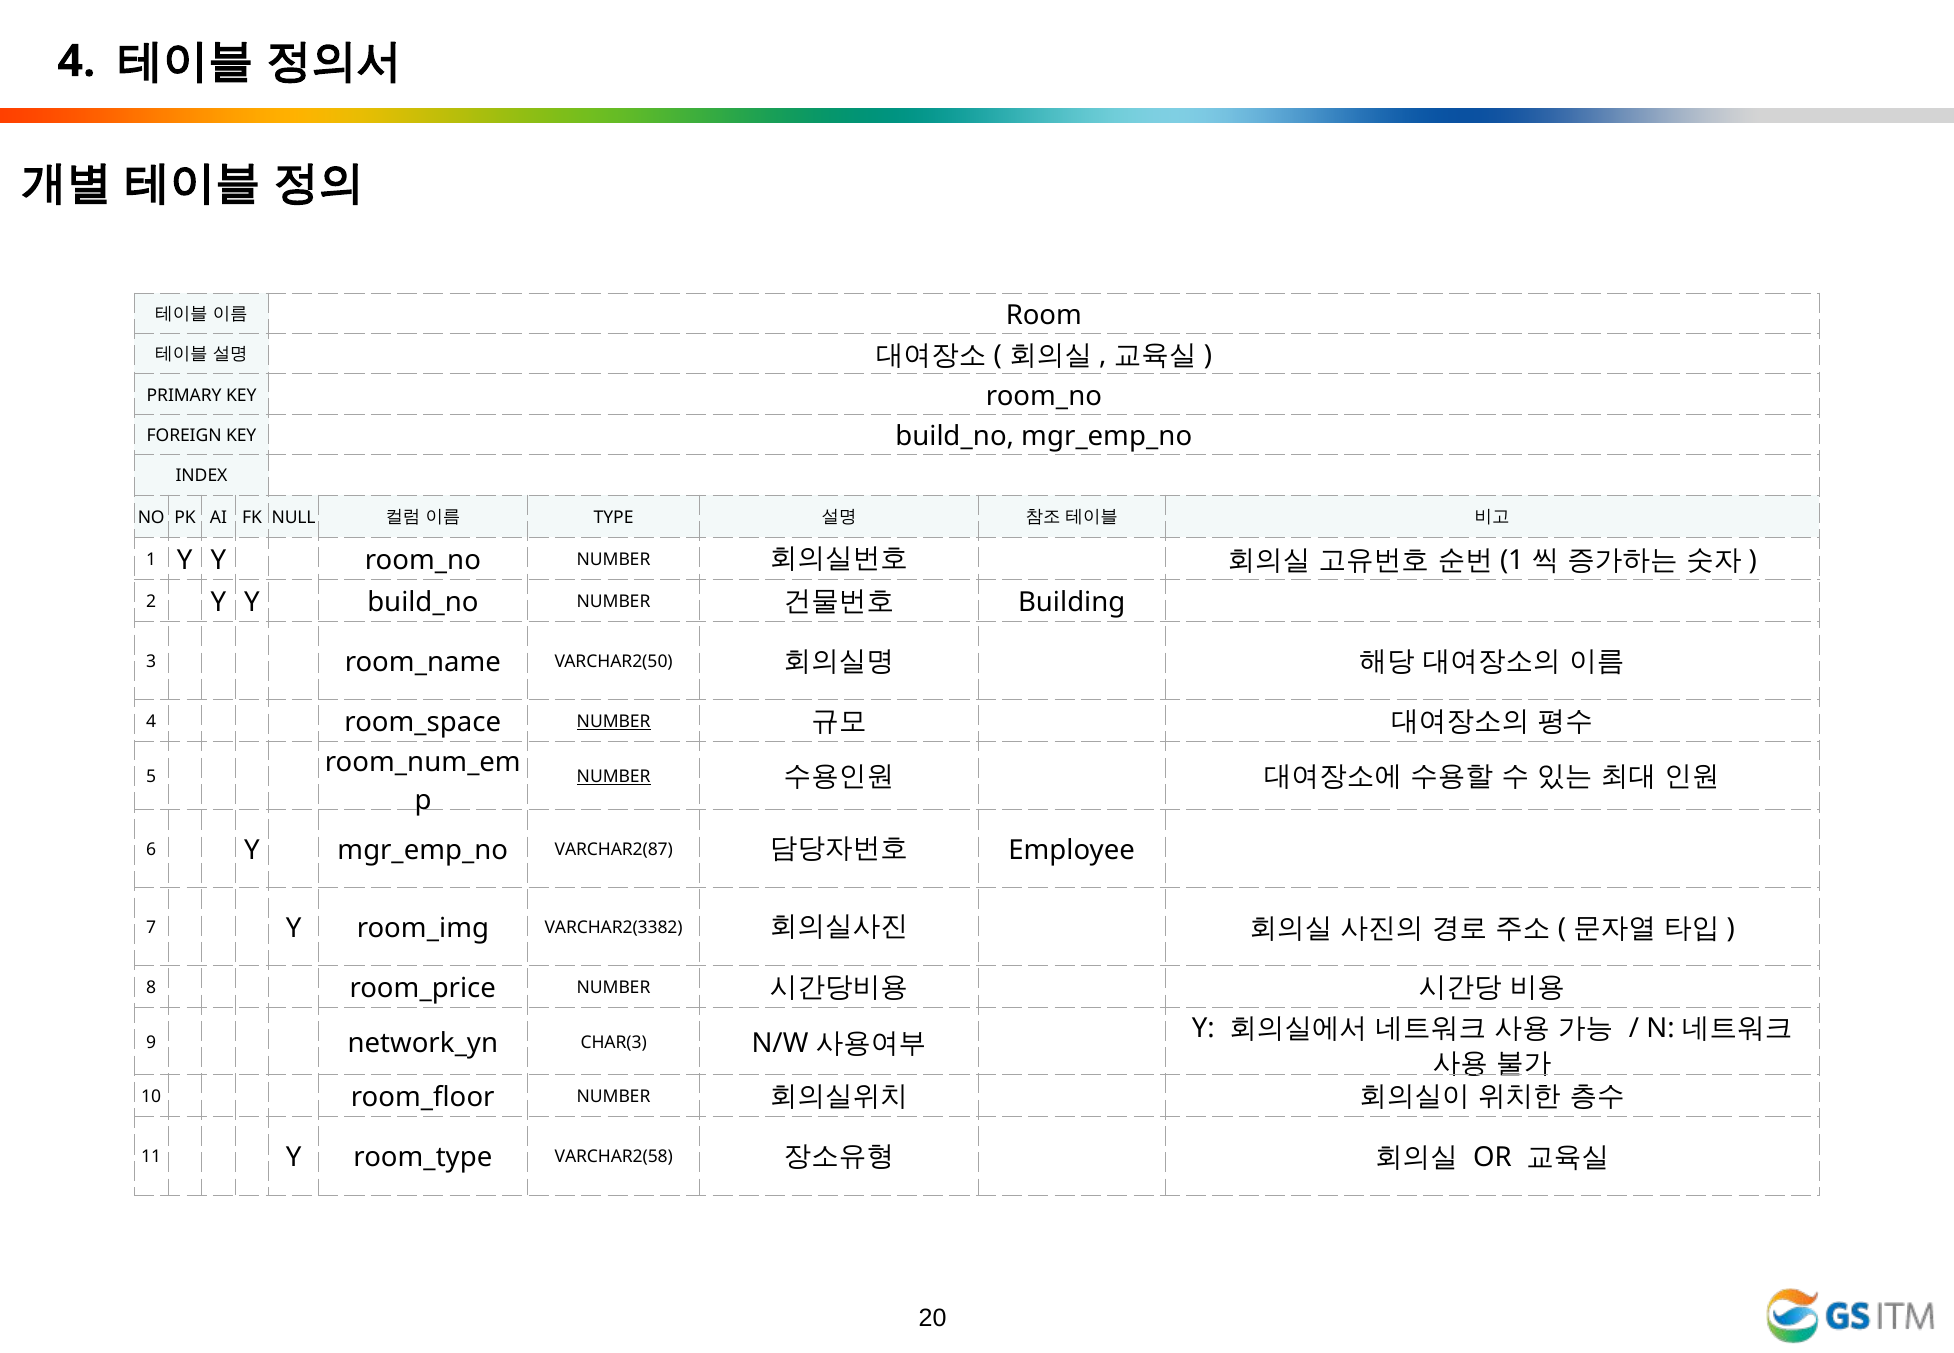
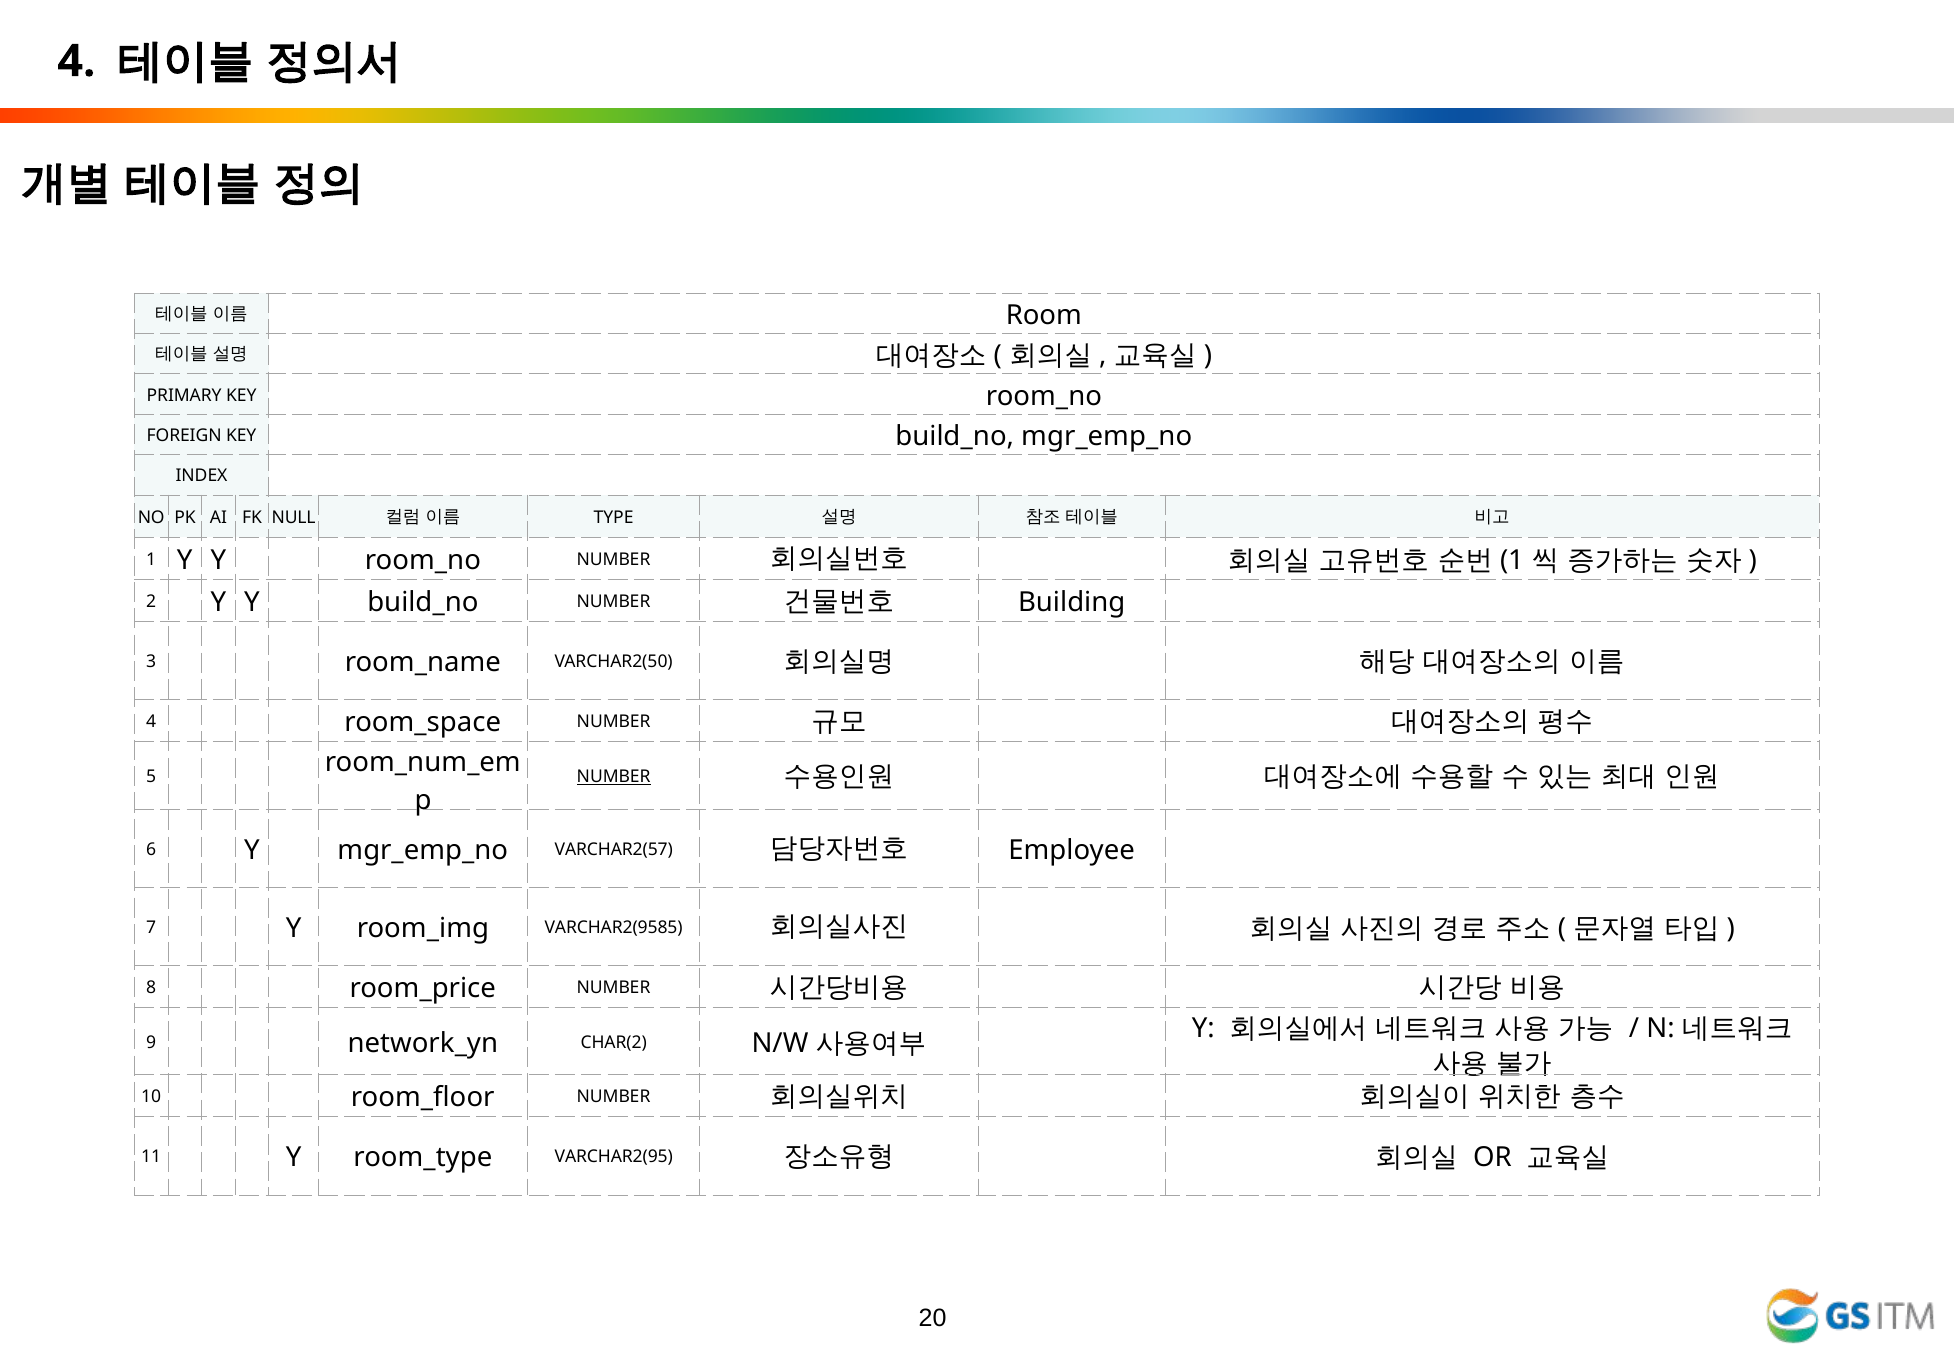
NUMBER underline: present -> none (614, 722)
VARCHAR2(87: VARCHAR2(87 -> VARCHAR2(57 (614, 849)
VARCHAR2(3382: VARCHAR2(3382 -> VARCHAR2(9585 (614, 927)
CHAR(3: CHAR(3 -> CHAR(2 (614, 1042)
VARCHAR2(58: VARCHAR2(58 -> VARCHAR2(95 (614, 1157)
